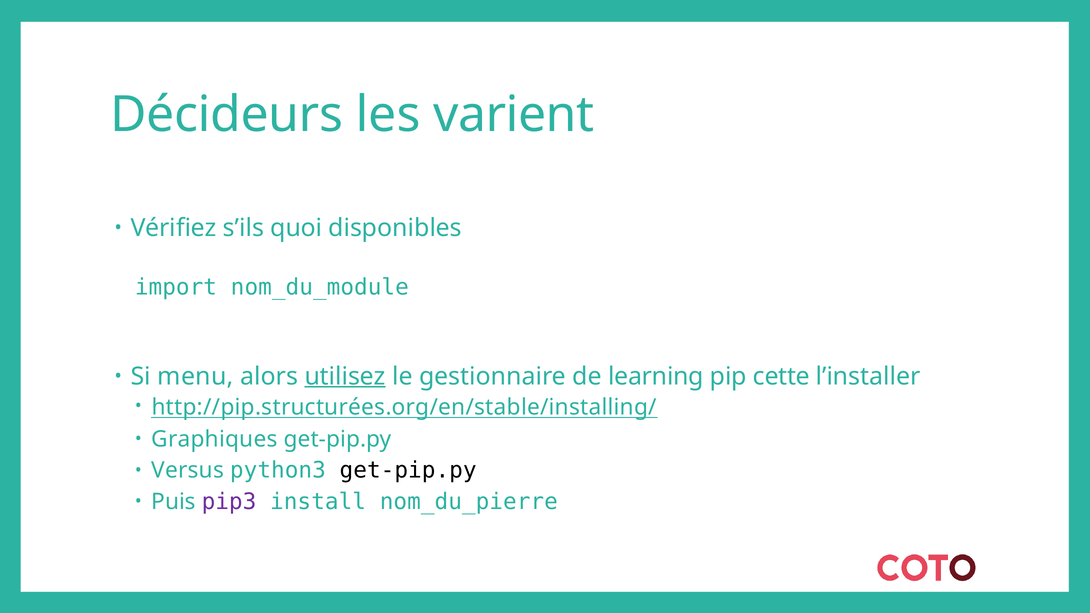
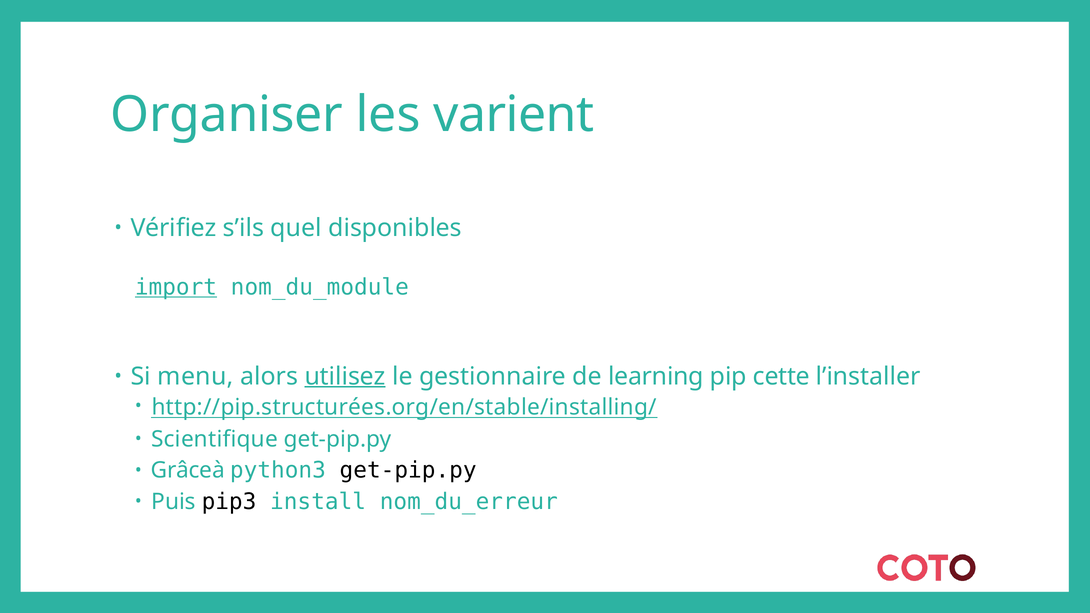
Décideurs: Décideurs -> Organiser (227, 115)
quoi: quoi -> quel (296, 228)
import underline: none -> present (176, 287)
Graphiques: Graphiques -> Scientifique (215, 439)
Versus: Versus -> Grâceà (188, 471)
pip3 colour: purple -> black (229, 502)
nom_du_pierre: nom_du_pierre -> nom_du_erreur (469, 502)
